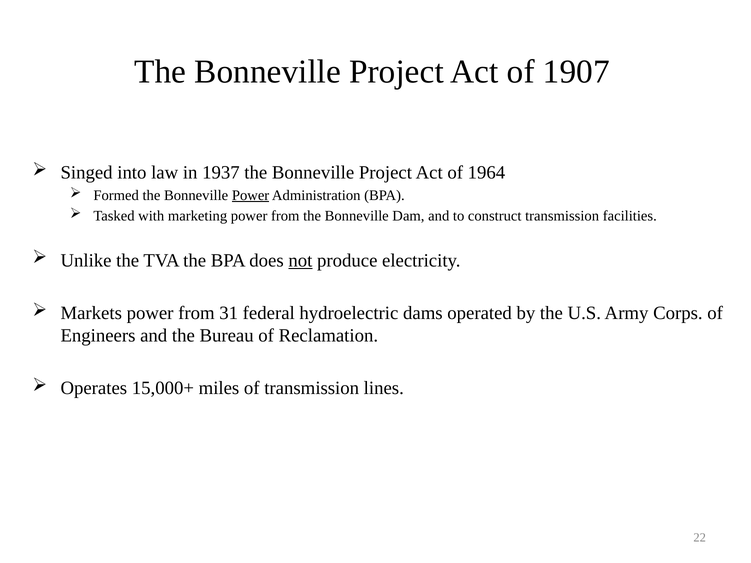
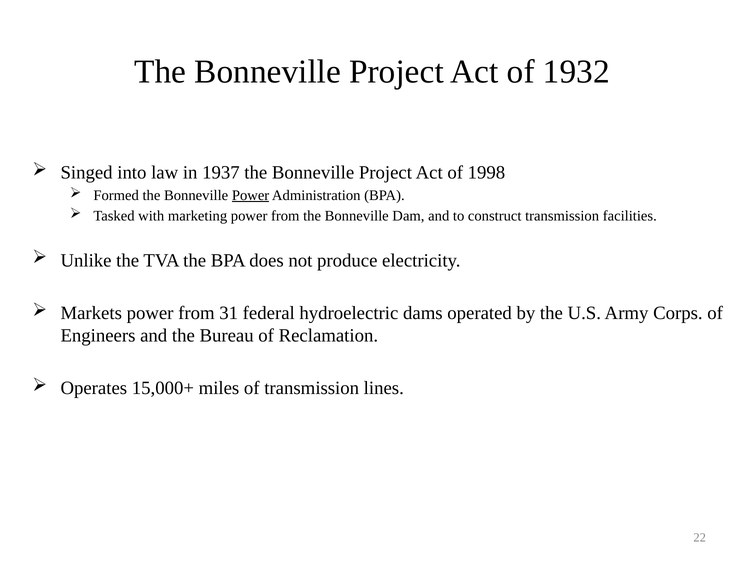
1907: 1907 -> 1932 (576, 72)
1964: 1964 -> 1998 (486, 173)
not underline: present -> none (300, 260)
